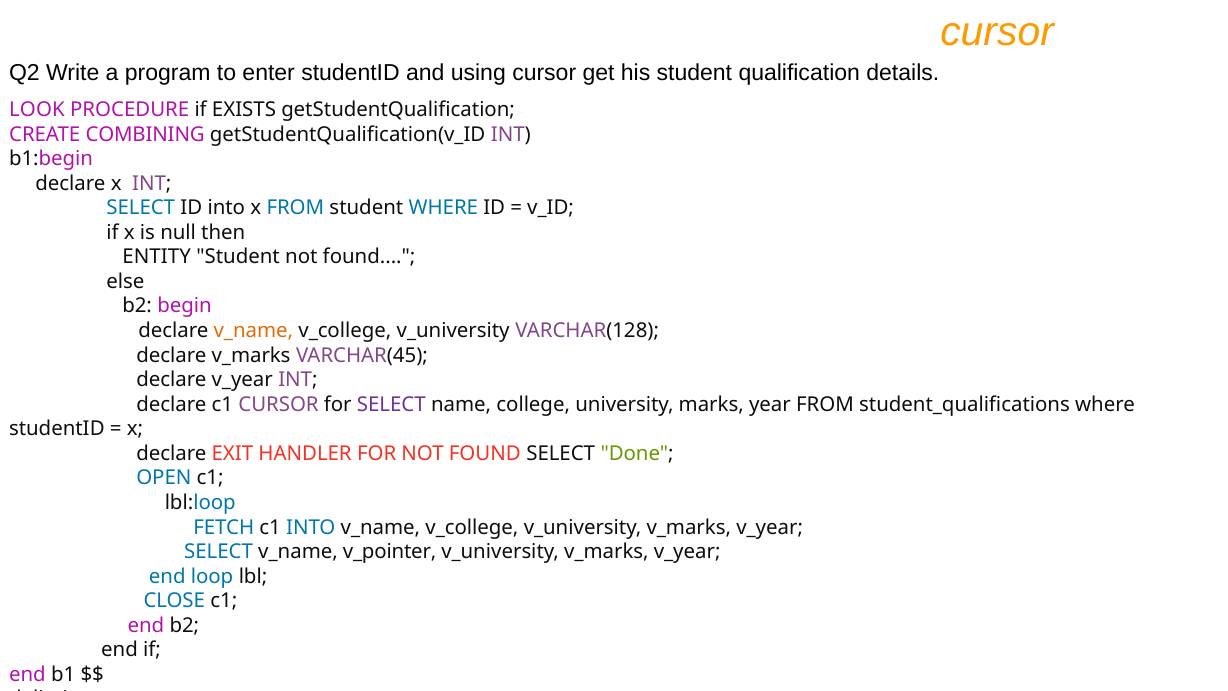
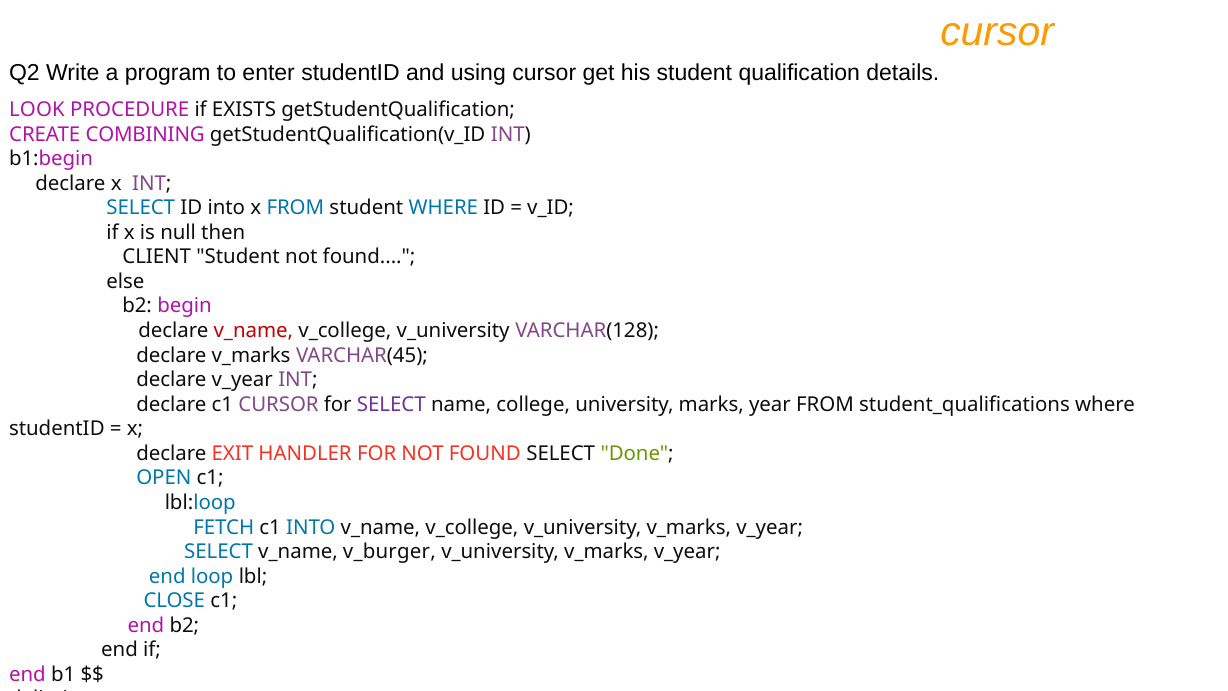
ENTITY: ENTITY -> CLIENT (157, 257)
v_name colour: orange -> red (253, 331)
v_pointer: v_pointer -> v_burger (389, 552)
